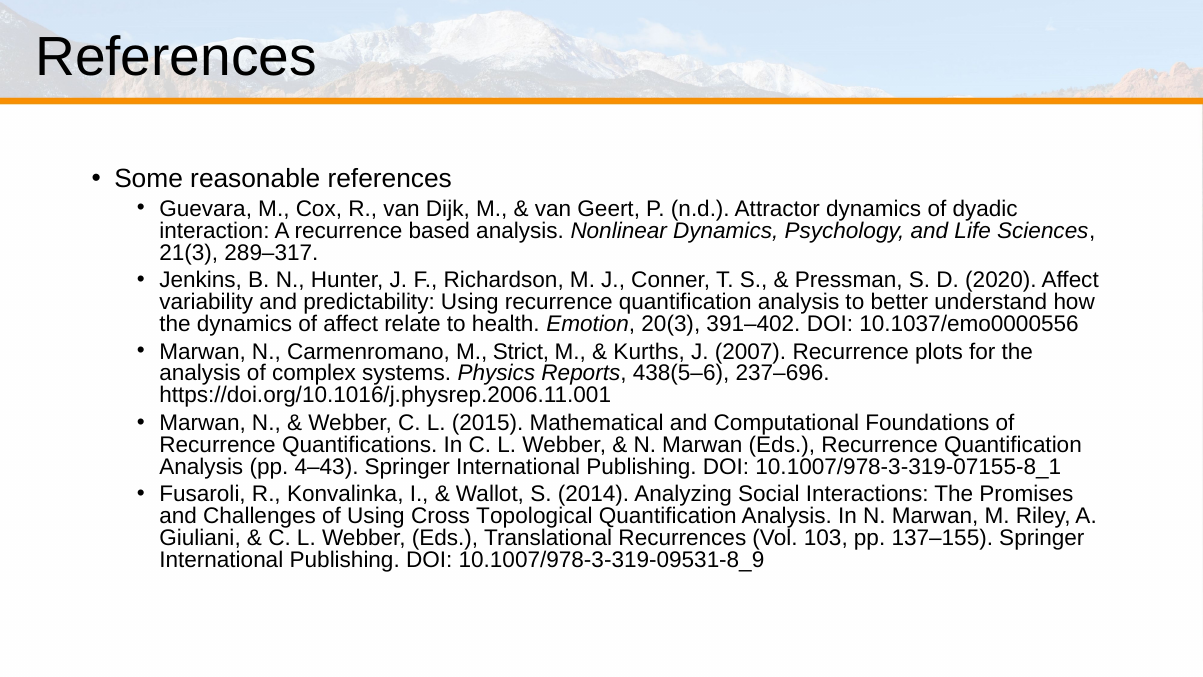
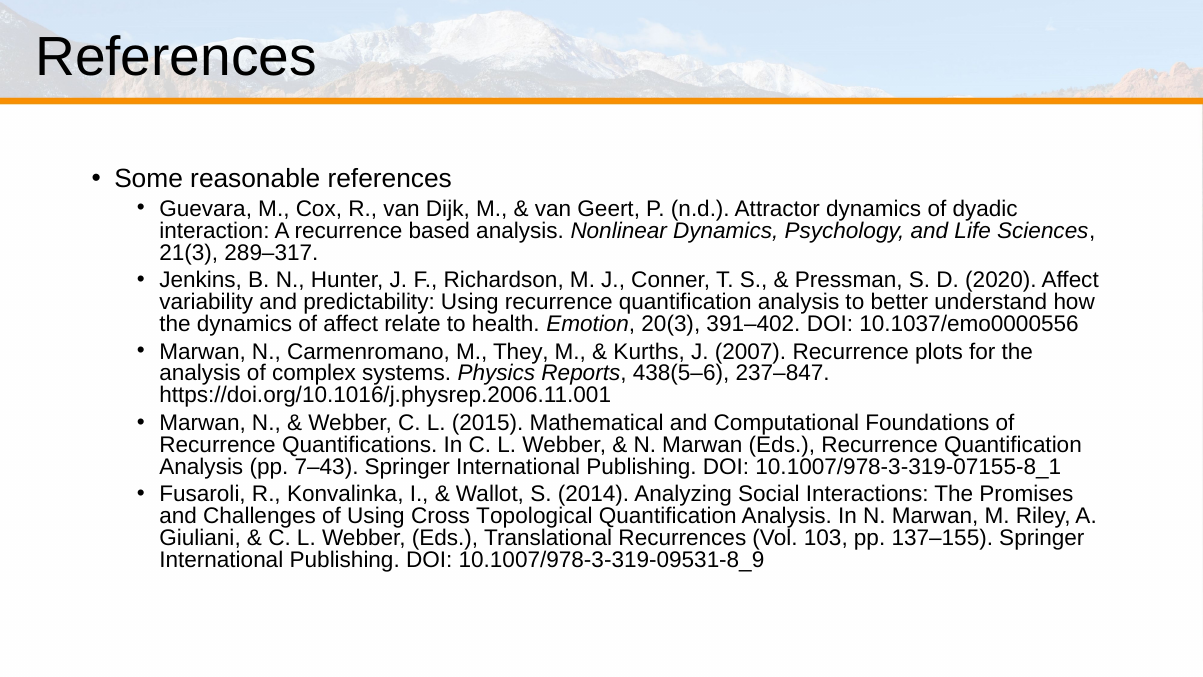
Strict: Strict -> They (521, 351)
237–696: 237–696 -> 237–847 (783, 373)
4–43: 4–43 -> 7–43 (327, 467)
